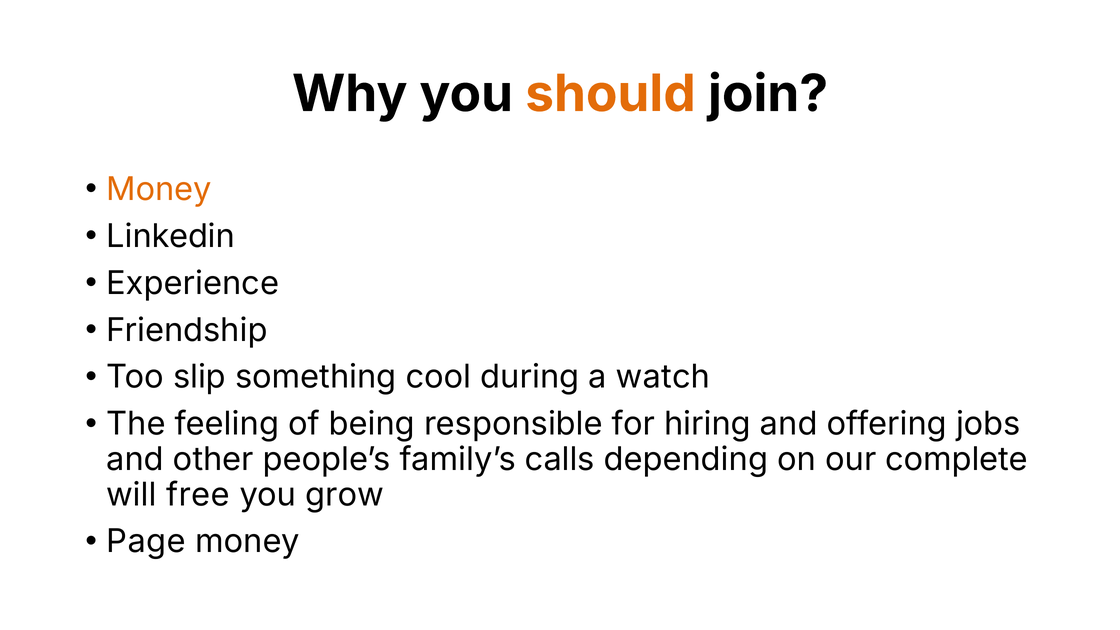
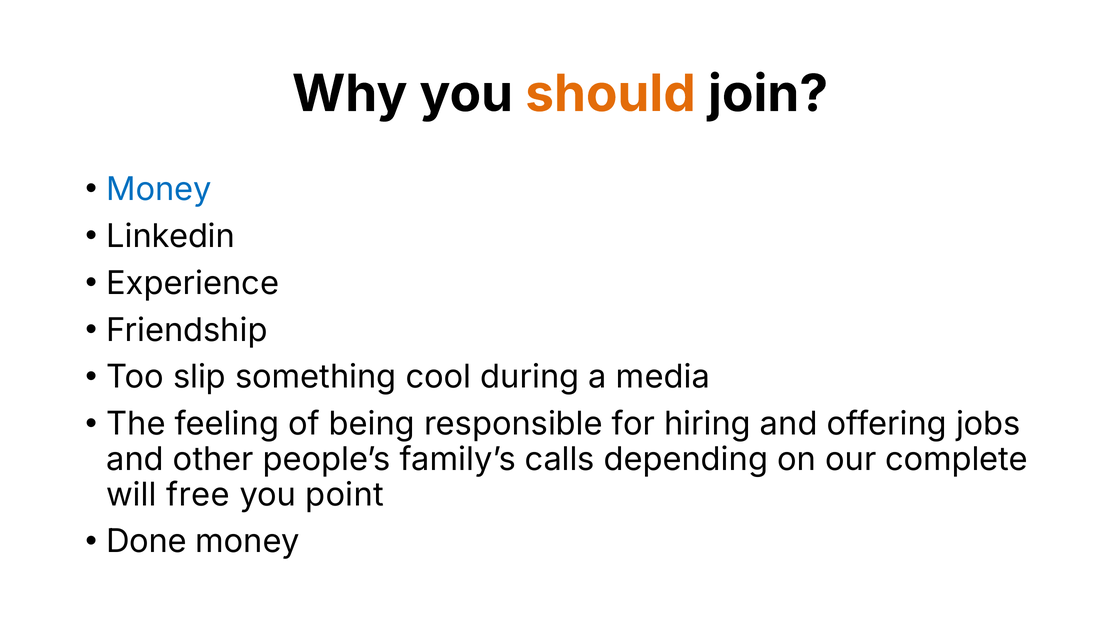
Money colour: orange -> blue (159, 189)
watch: watch -> media (663, 377)
grow: grow -> point (345, 495)
Page: Page -> Done (146, 542)
